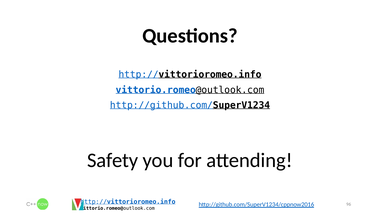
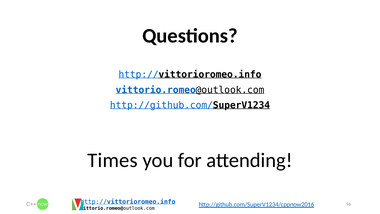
Safety: Safety -> Times (112, 160)
